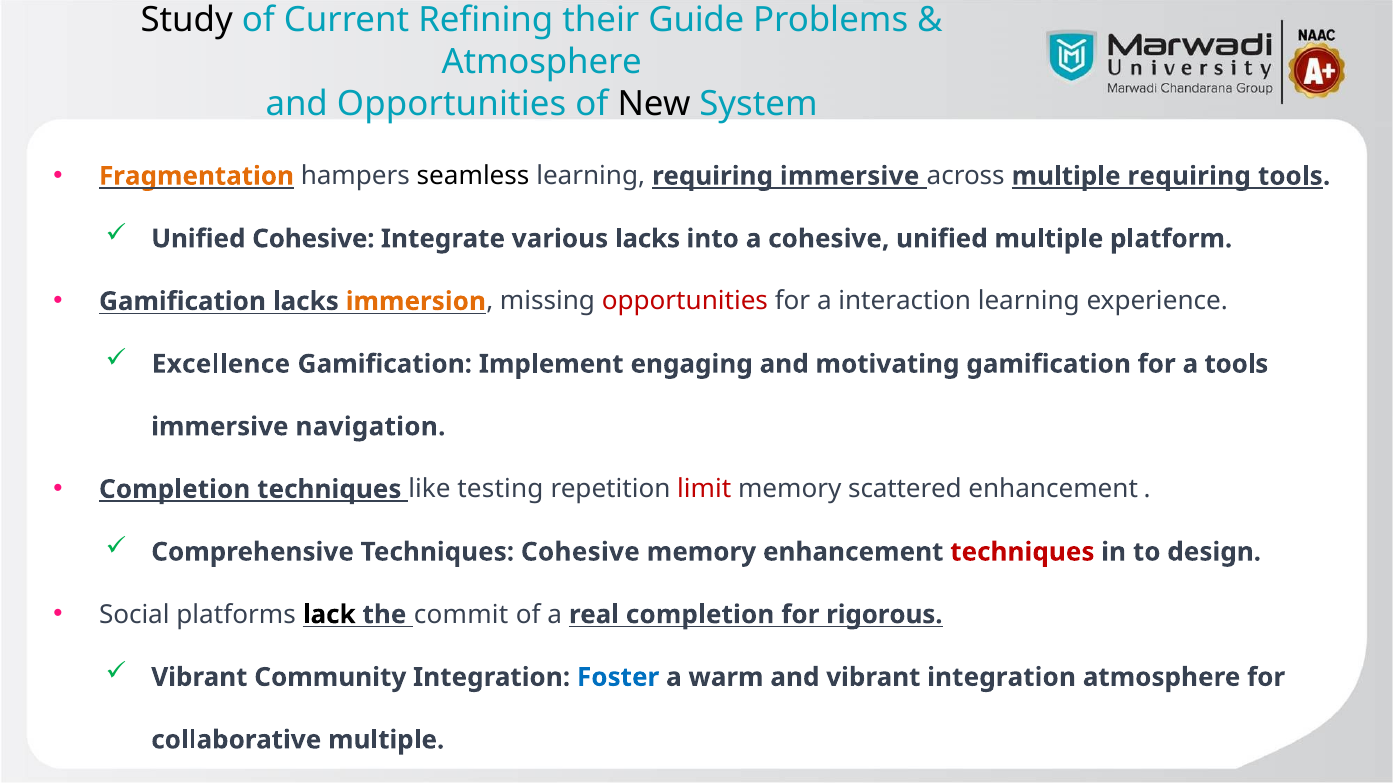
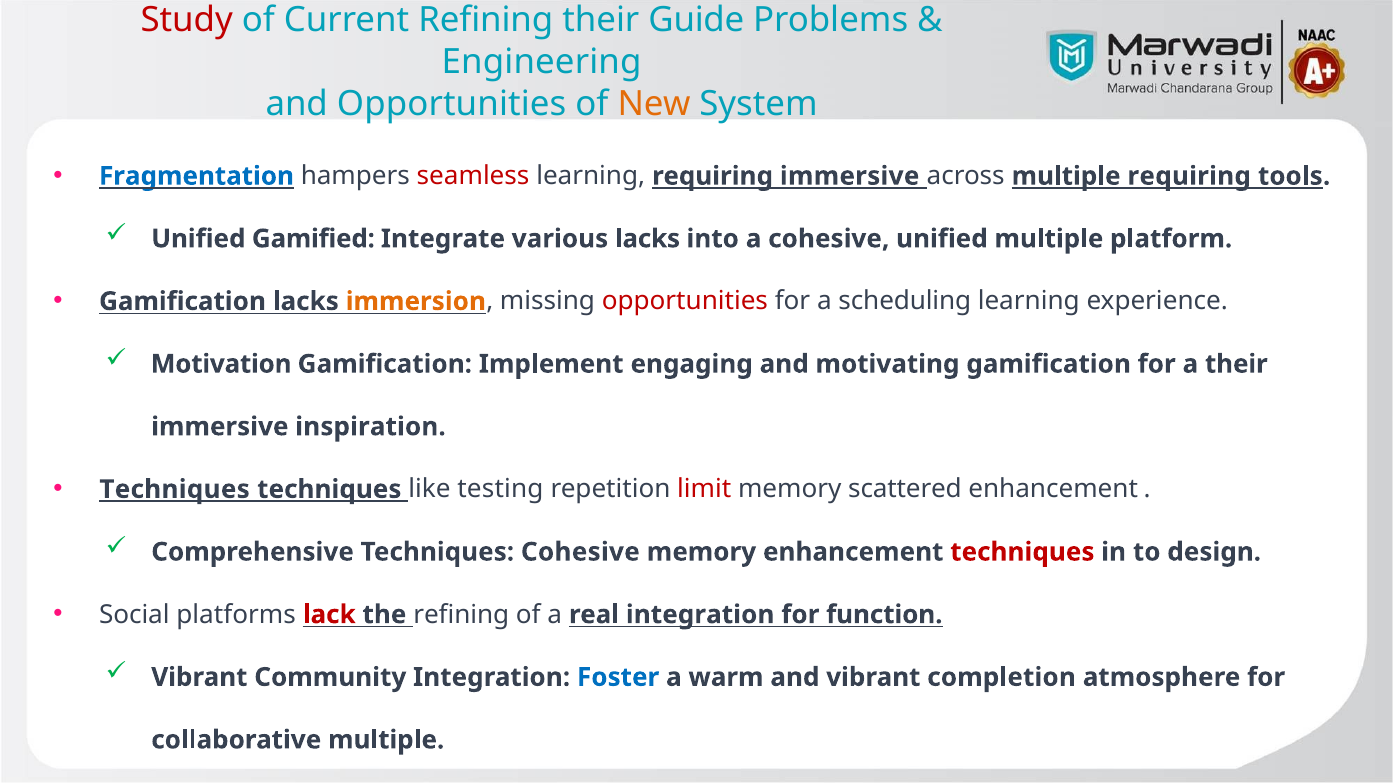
Study colour: black -> red (187, 20)
Atmosphere: Atmosphere -> Engineering (542, 62)
New colour: black -> orange (654, 104)
Fragmentation colour: orange -> blue (197, 176)
seamless colour: black -> red (473, 176)
Unified Cohesive: Cohesive -> Gamified (313, 239)
interaction: interaction -> scheduling (905, 302)
Excellence: Excellence -> Motivation (221, 364)
a tools: tools -> their (1236, 364)
navigation: navigation -> inspiration (371, 427)
Completion: Completion -> Techniques (175, 490)
lack colour: black -> red (329, 615)
the commit: commit -> refining (461, 615)
real completion: completion -> integration (700, 615)
rigorous: rigorous -> function (884, 615)
vibrant integration: integration -> completion (1002, 678)
